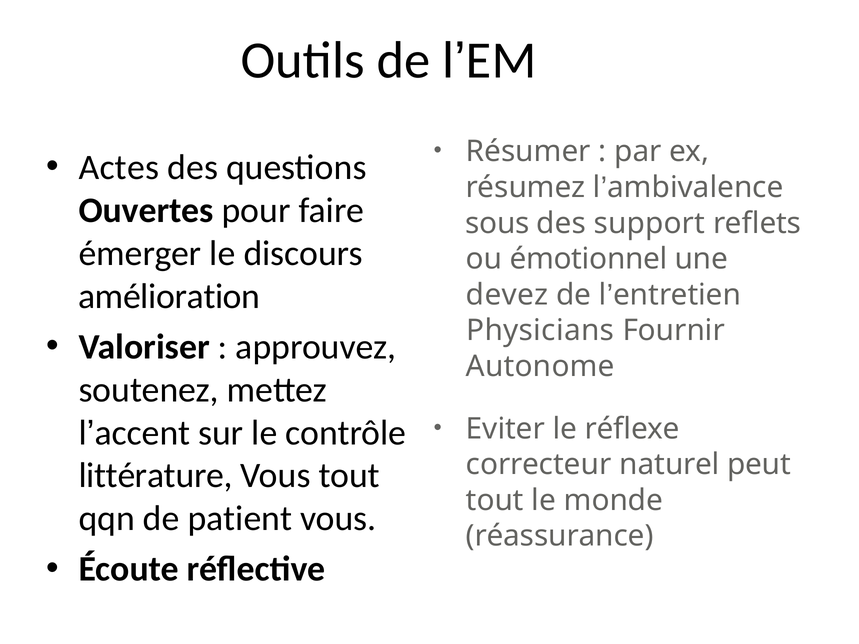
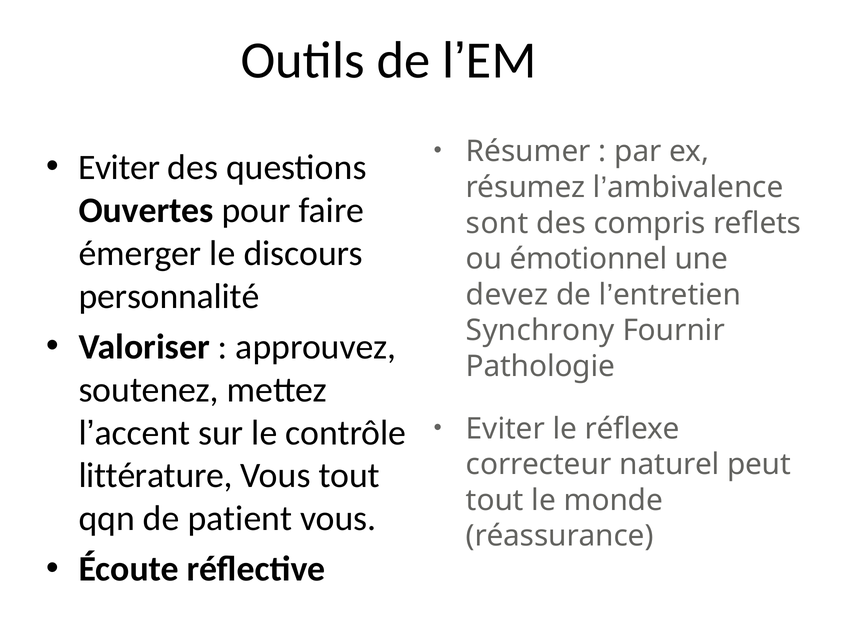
Actes: Actes -> Eviter (119, 168)
sous: sous -> sont (497, 223)
support: support -> compris (650, 223)
amélioration: amélioration -> personnalité (169, 296)
Physicians: Physicians -> Synchrony (540, 331)
Autonome: Autonome -> Pathologie (540, 366)
